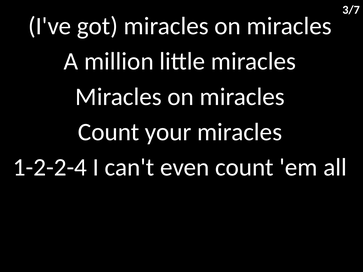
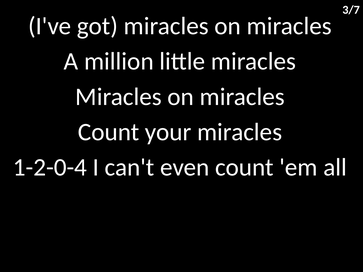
1-2-2-4: 1-2-2-4 -> 1-2-0-4 (50, 167)
